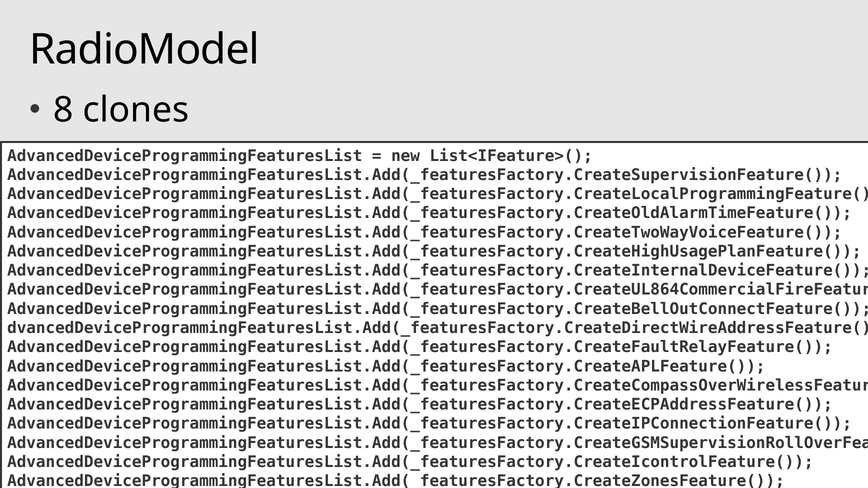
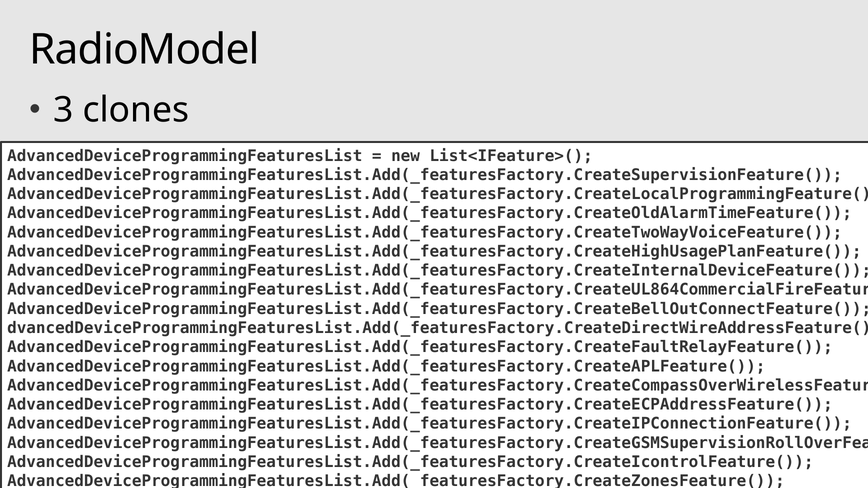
8: 8 -> 3 (63, 110)
